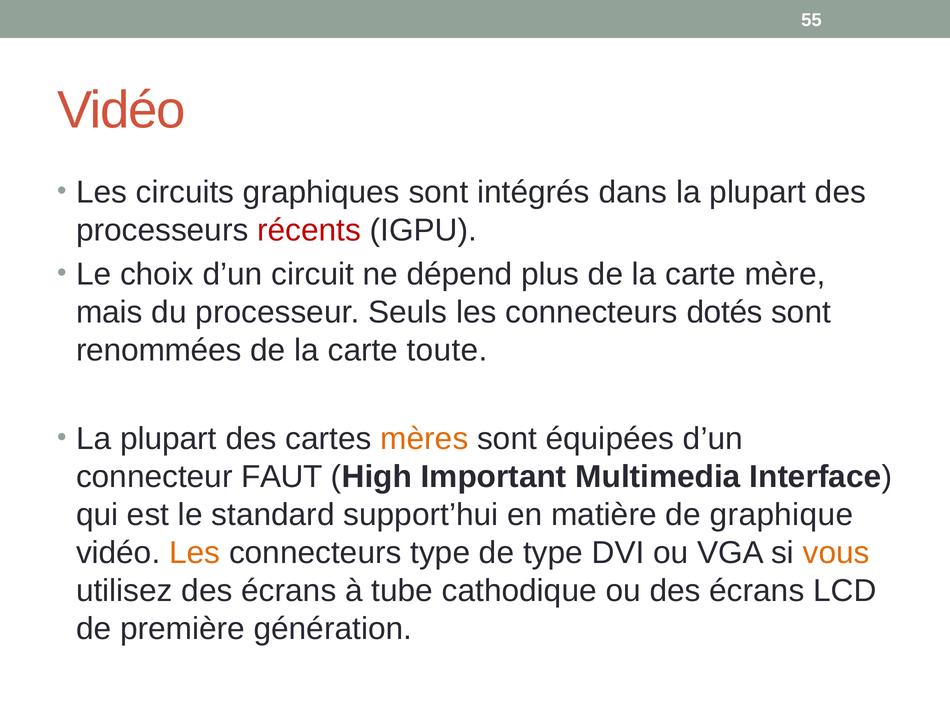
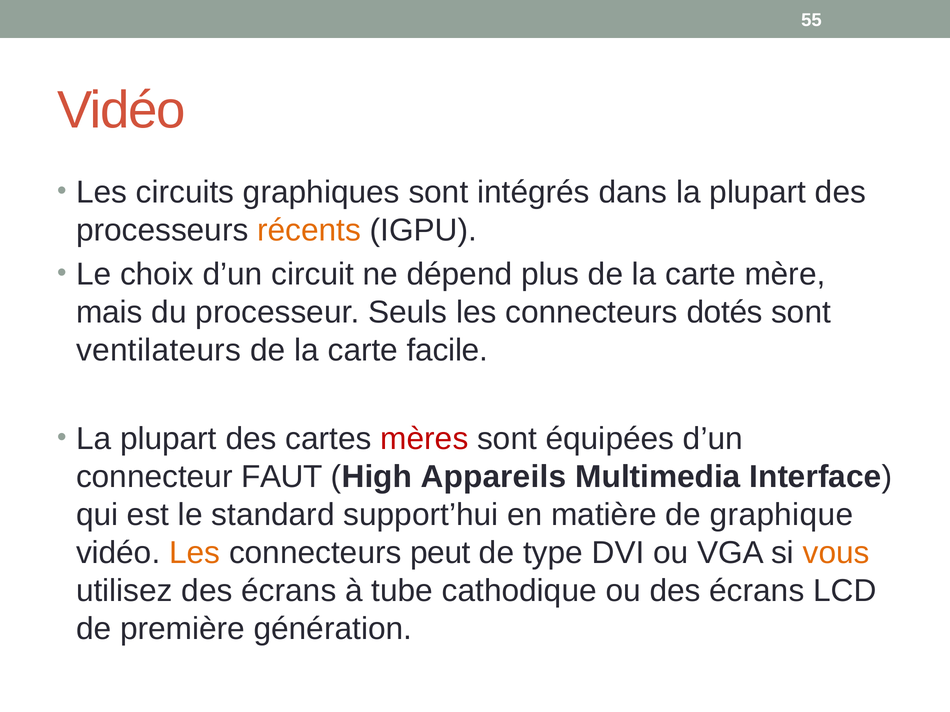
récents colour: red -> orange (309, 230)
renommées: renommées -> ventilateurs (159, 351)
toute: toute -> facile (447, 351)
mères colour: orange -> red (424, 439)
Important: Important -> Appareils (493, 477)
connecteurs type: type -> peut (440, 553)
